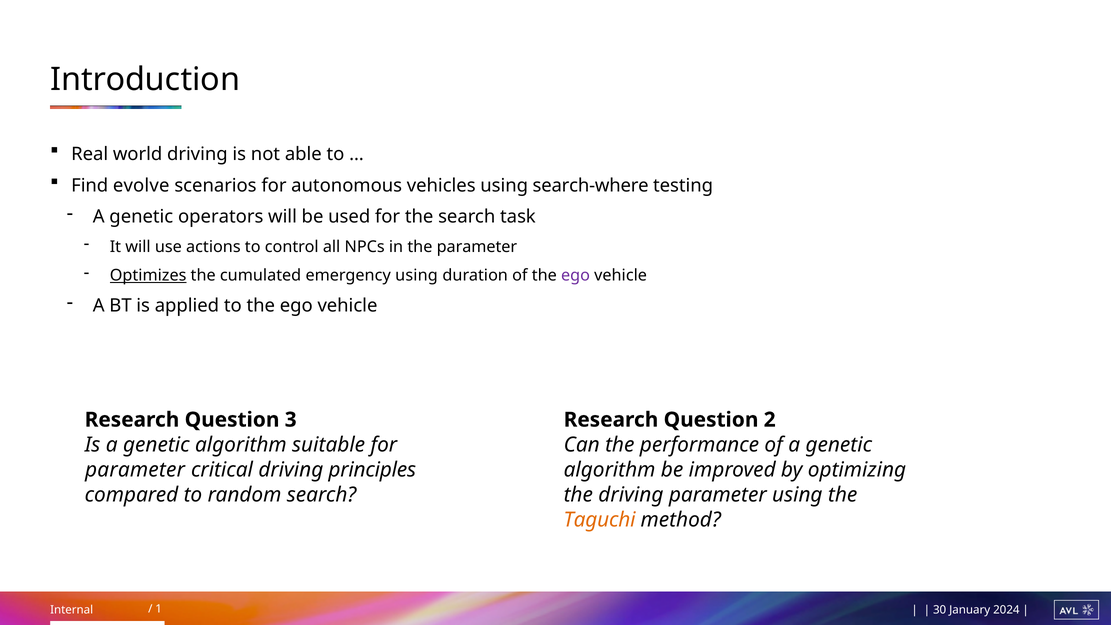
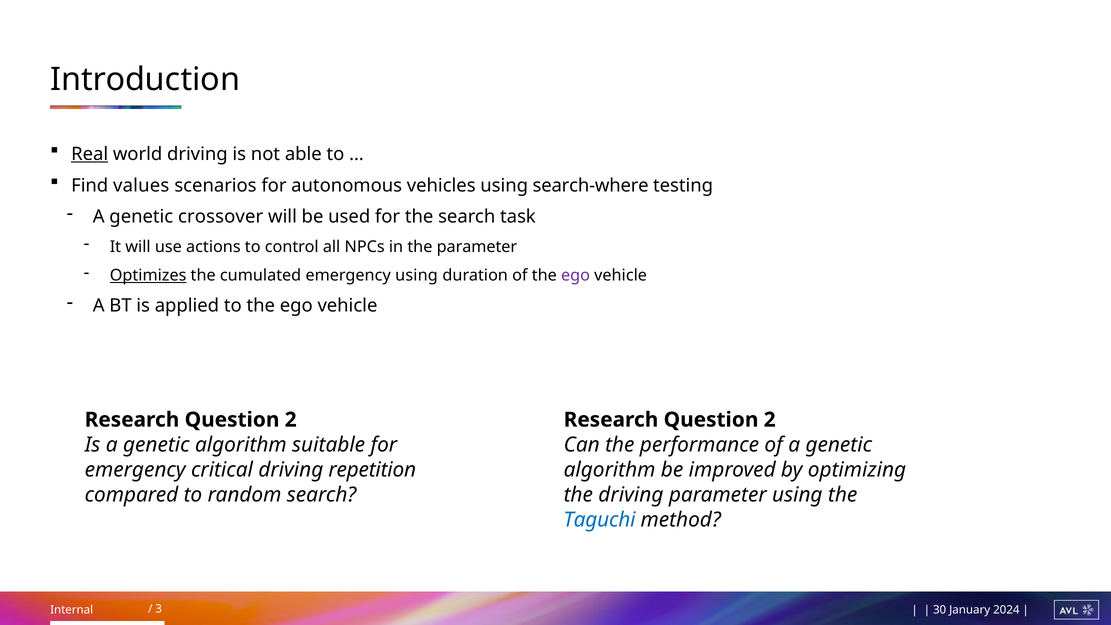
Real underline: none -> present (90, 154)
evolve: evolve -> values (141, 185)
operators: operators -> crossover (221, 217)
3: 3 -> 2 (291, 420)
parameter: parameter -> emergency (135, 470)
principles: principles -> repetition (372, 470)
Taguchi colour: orange -> blue (600, 520)
1: 1 -> 3 (159, 609)
